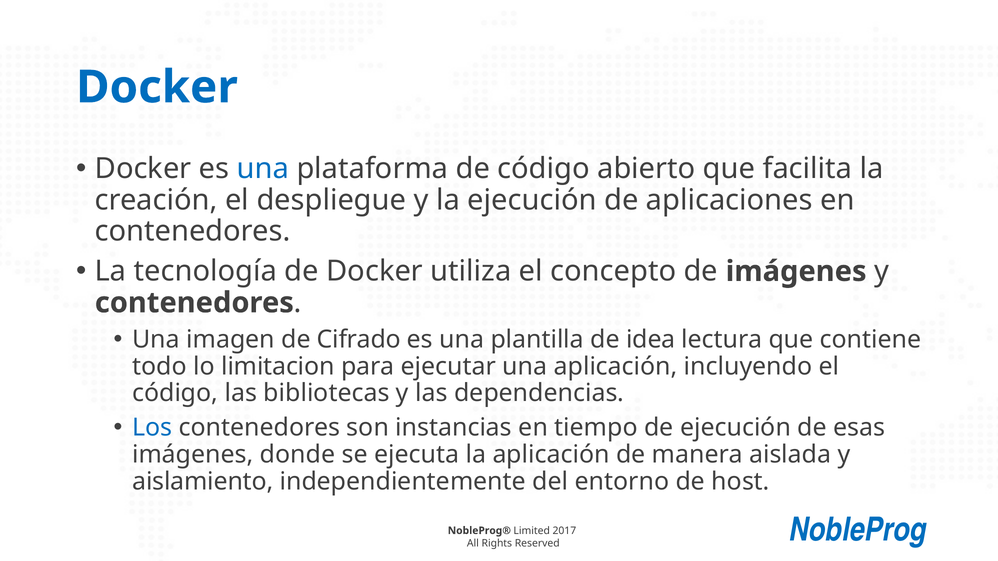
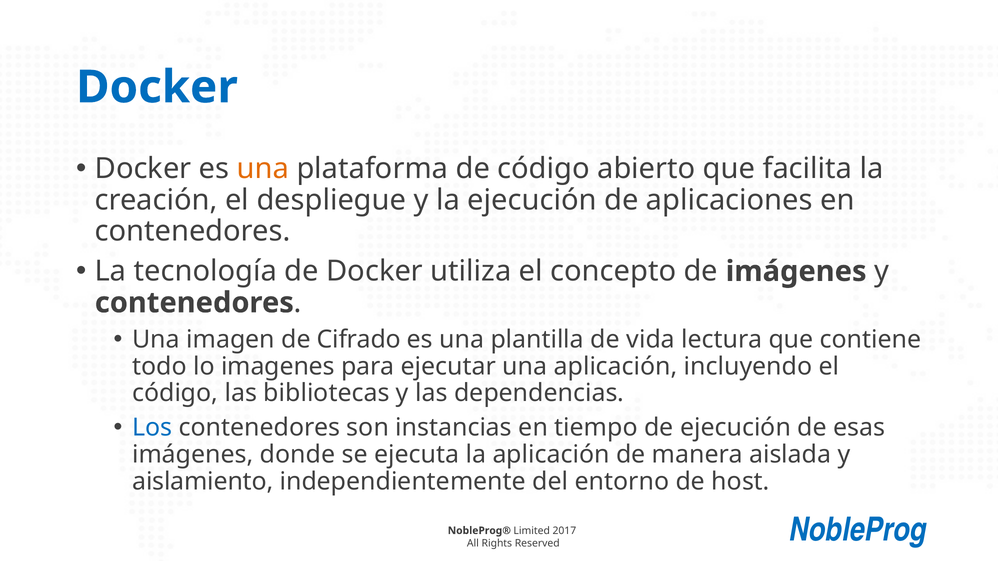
una colour: blue -> orange (263, 169)
idea: idea -> vida (651, 340)
limitacion: limitacion -> imagenes (278, 367)
